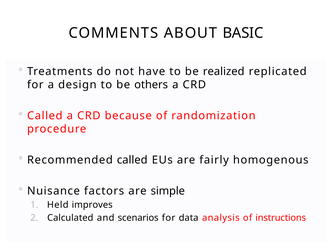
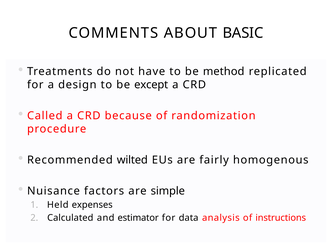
realized: realized -> method (224, 71)
others: others -> except (151, 85)
Recommended called: called -> wilted (132, 160)
improves: improves -> expenses (92, 205)
scenarios: scenarios -> estimator (138, 218)
